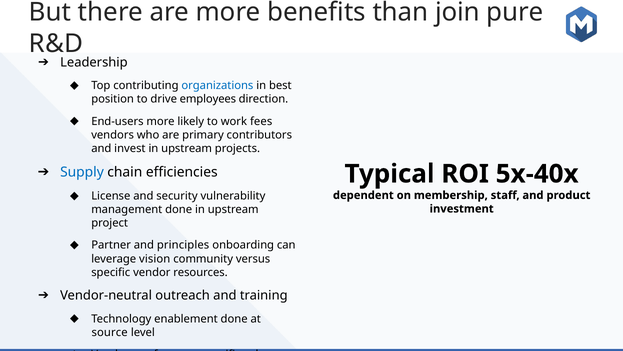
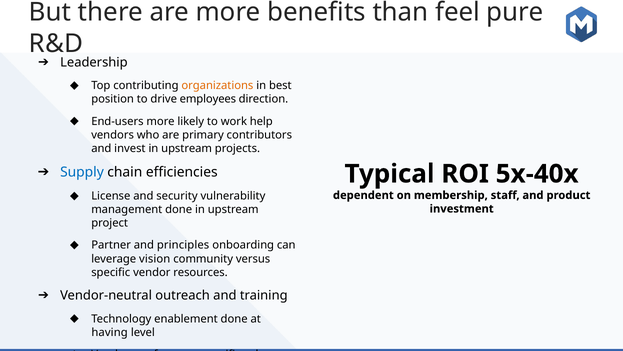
join: join -> feel (457, 12)
organizations colour: blue -> orange (217, 86)
fees: fees -> help (261, 121)
source: source -> having (110, 332)
